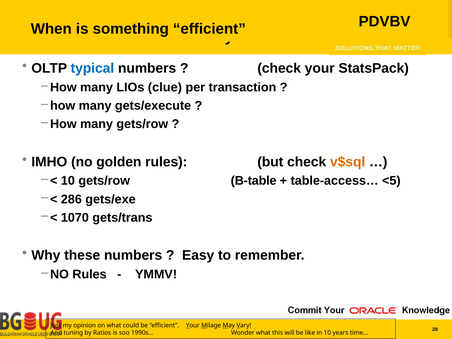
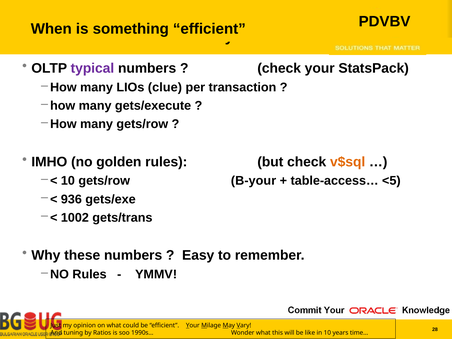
typical colour: blue -> purple (92, 68)
B-table: B-table -> B-your (254, 181)
286: 286 -> 936 (71, 199)
1070: 1070 -> 1002 (75, 218)
